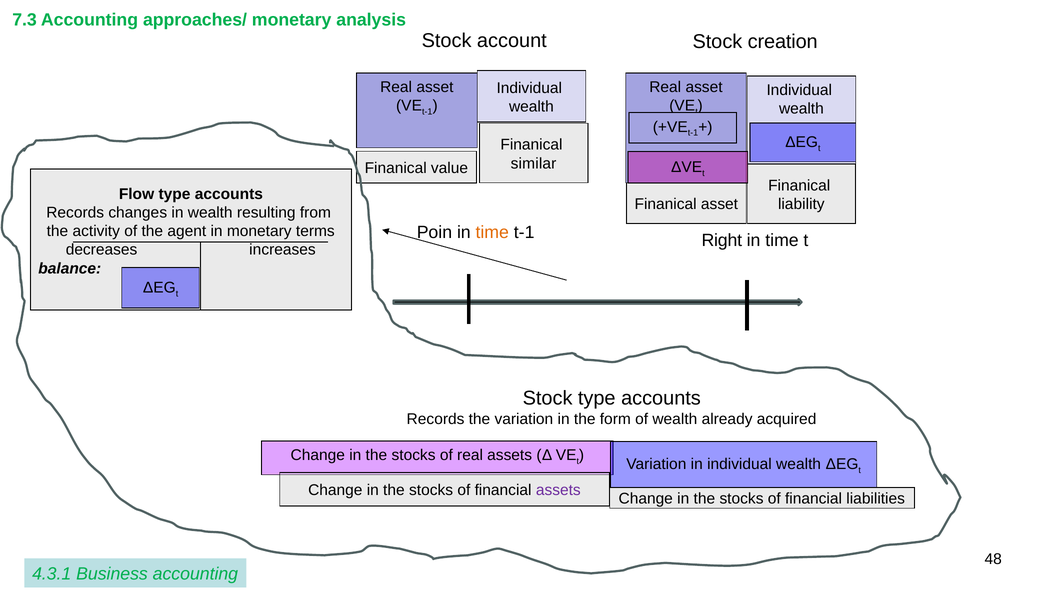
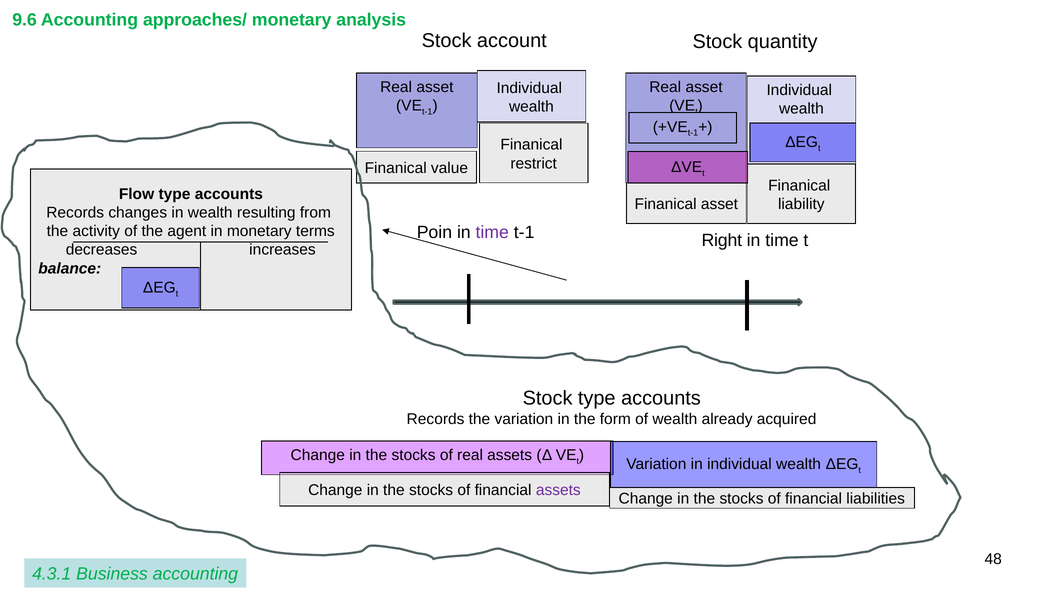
7.3: 7.3 -> 9.6 (25, 20)
creation: creation -> quantity (783, 42)
similar: similar -> restrict (534, 163)
time colour: orange -> purple (492, 232)
